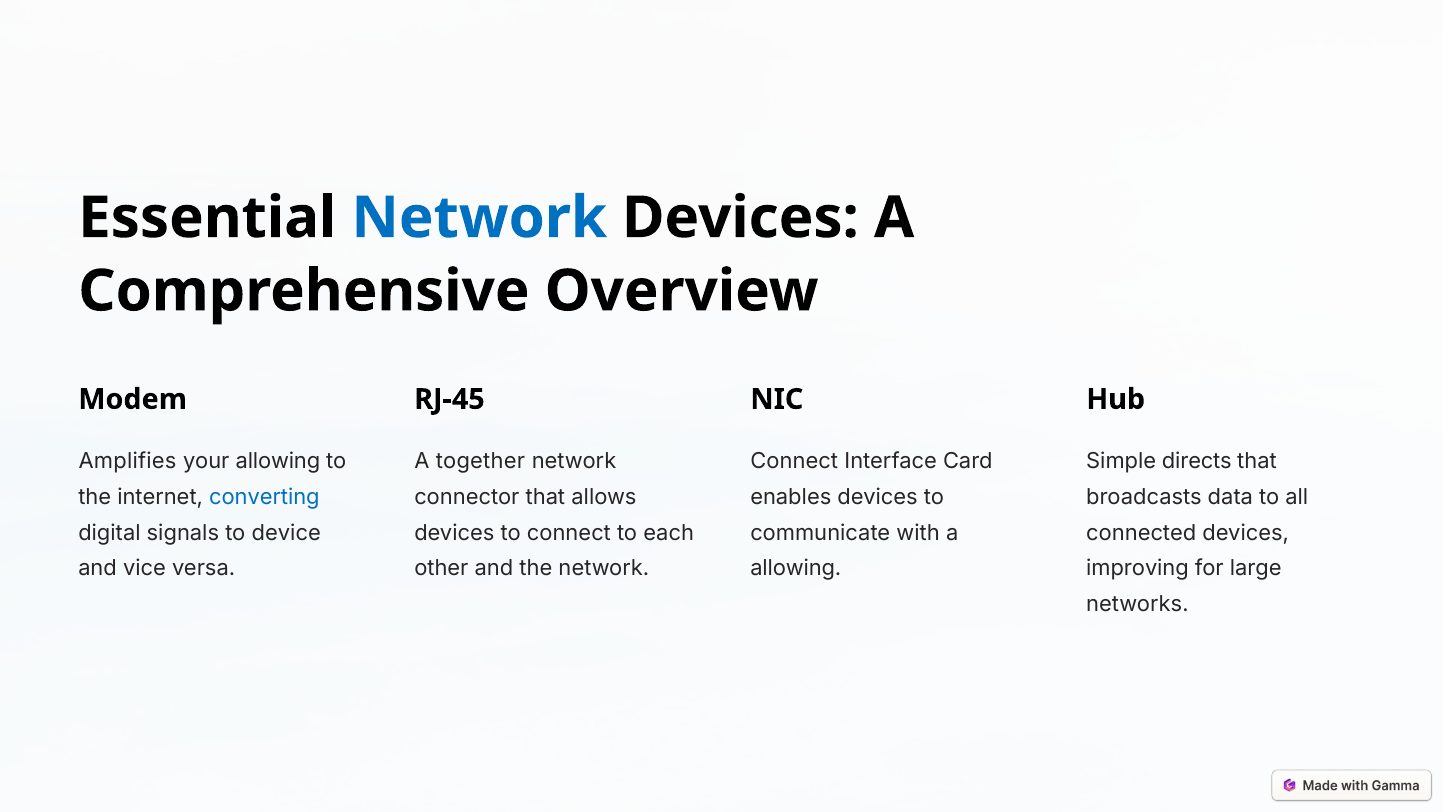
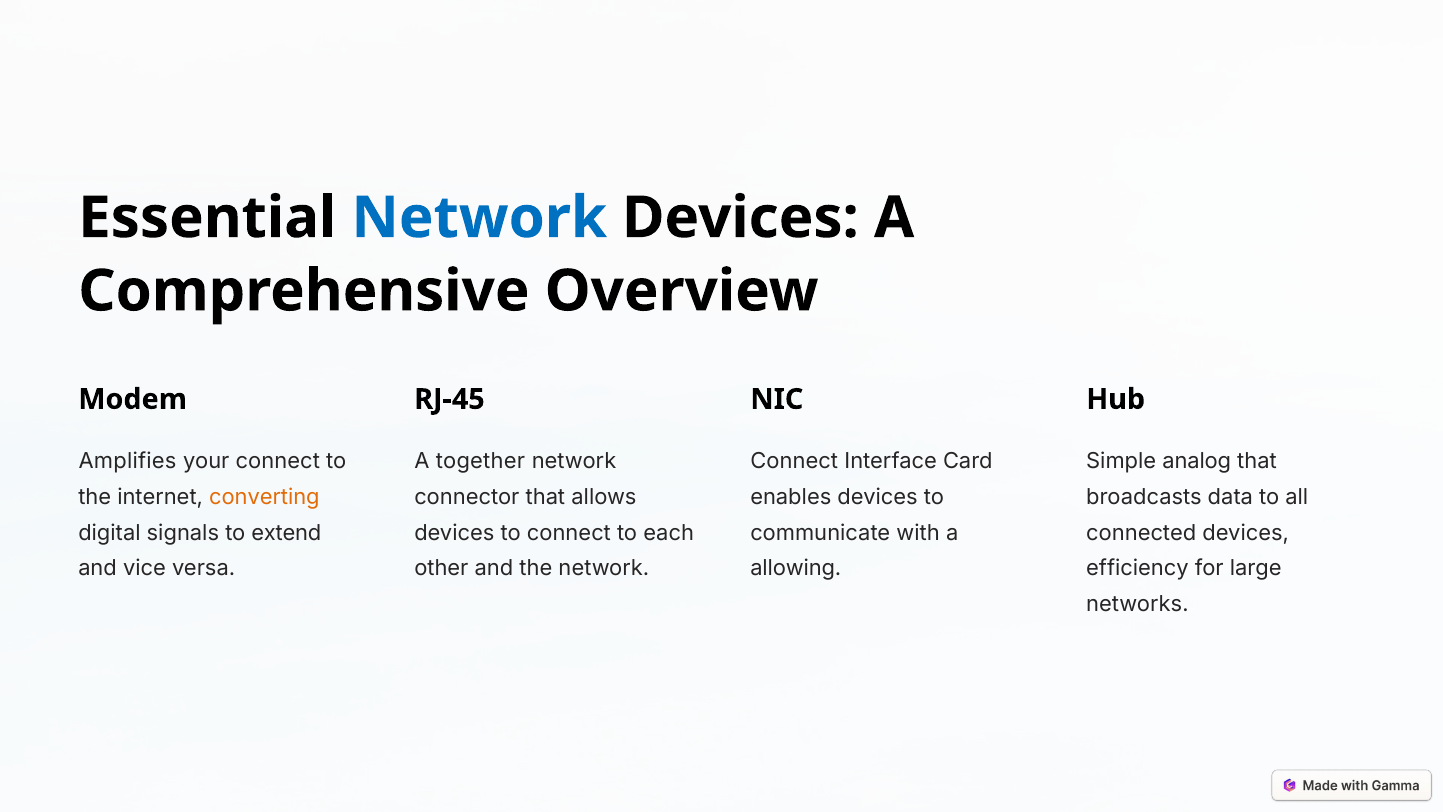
your allowing: allowing -> connect (278, 461)
directs: directs -> analog (1197, 461)
converting colour: blue -> orange (264, 497)
device: device -> extend (286, 533)
improving: improving -> efficiency (1137, 568)
